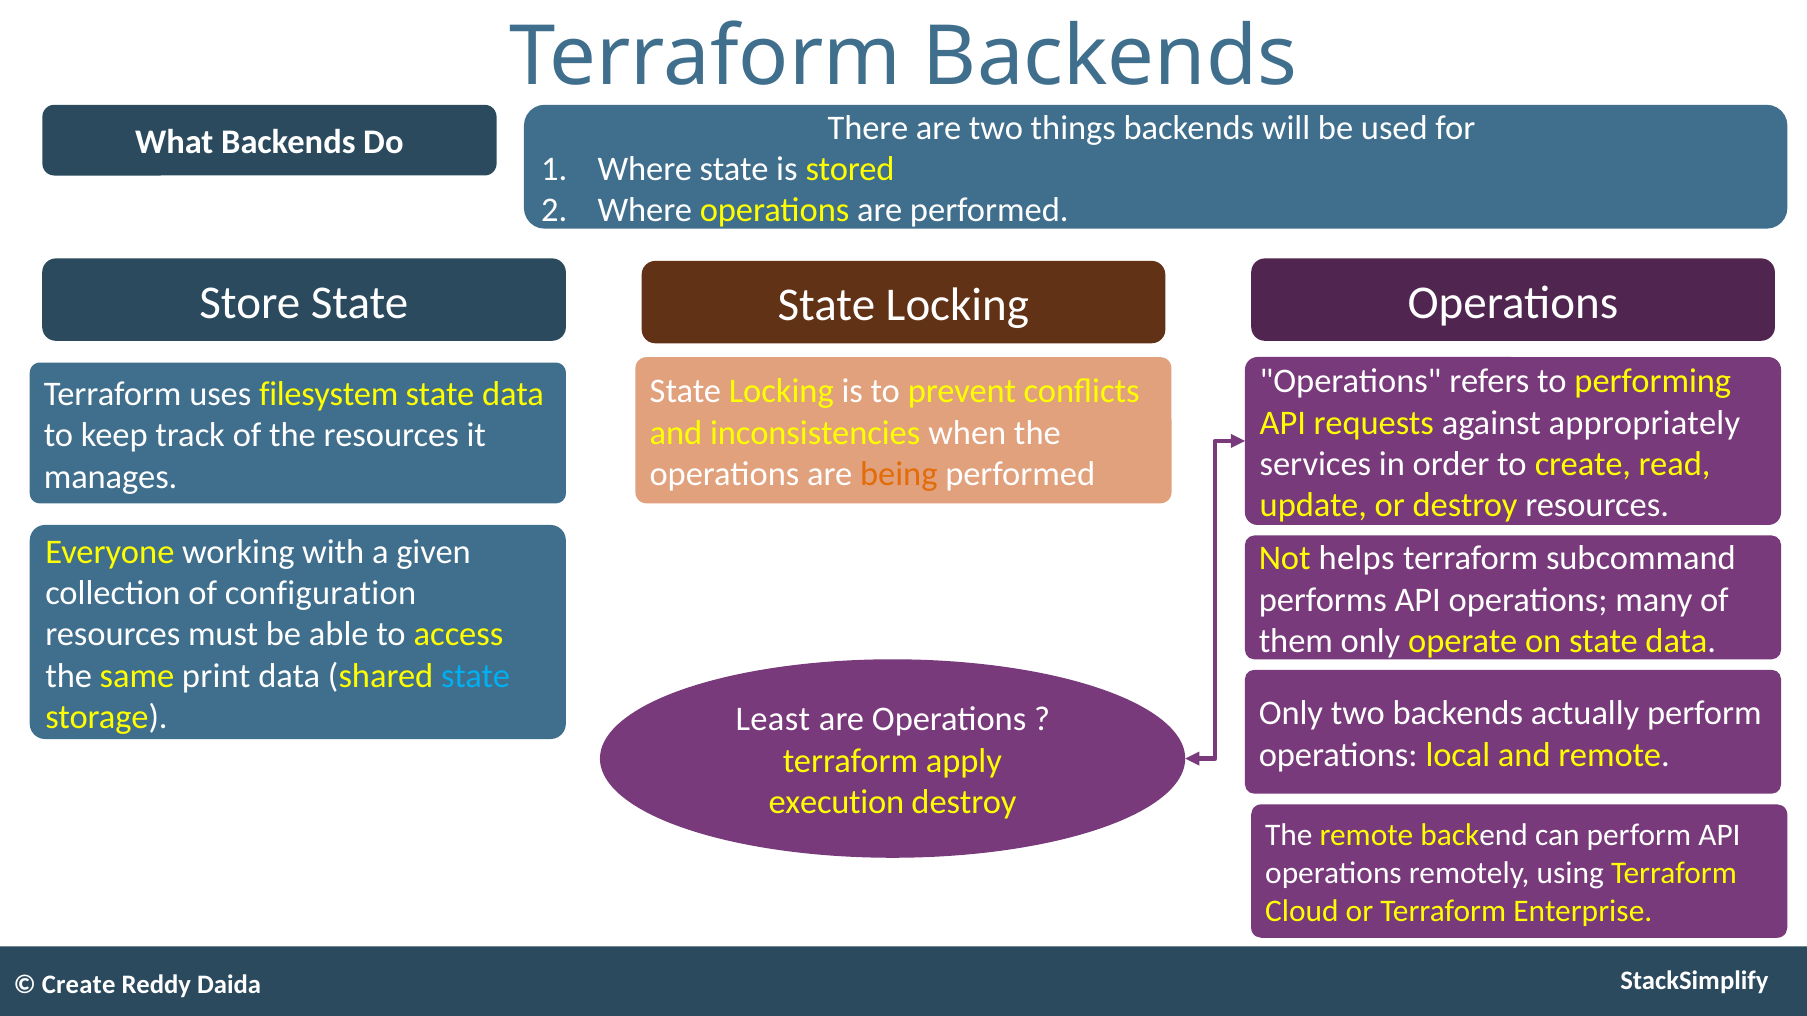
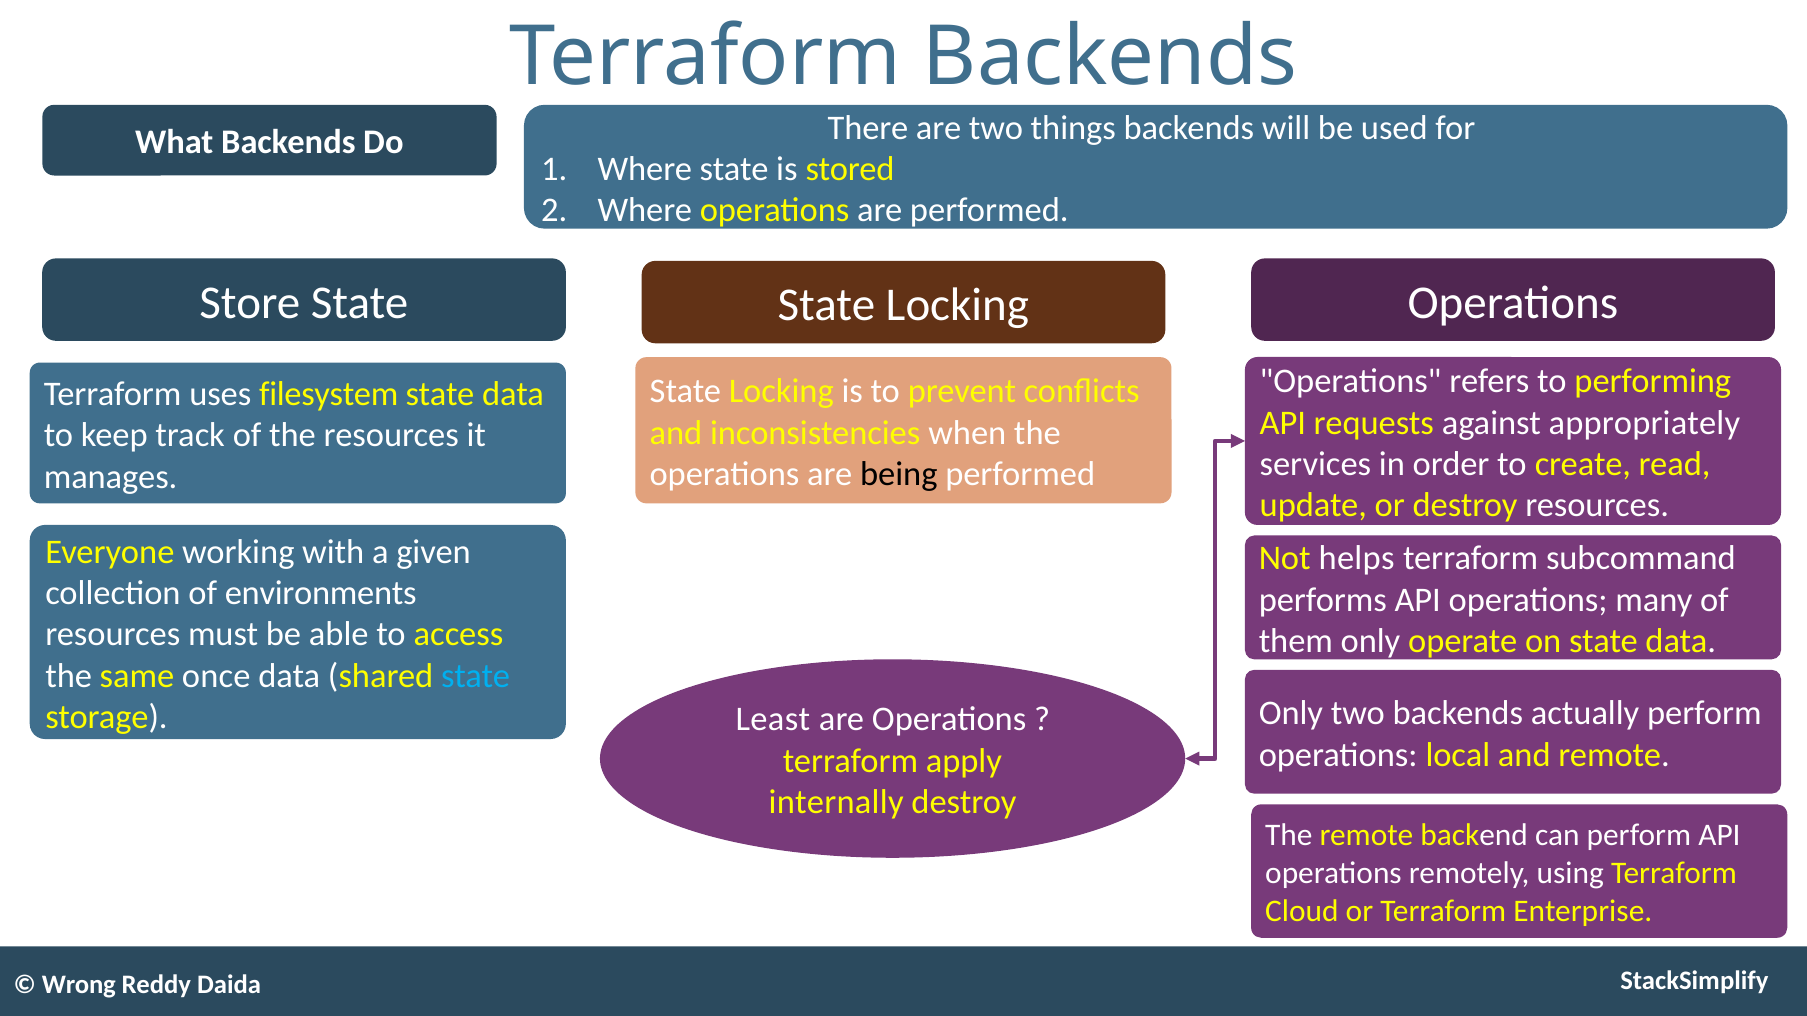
being colour: orange -> black (899, 474)
configuration: configuration -> environments (321, 593)
print: print -> once (216, 676)
execution: execution -> internally (836, 803)
Create: Create -> Wrong (79, 985)
